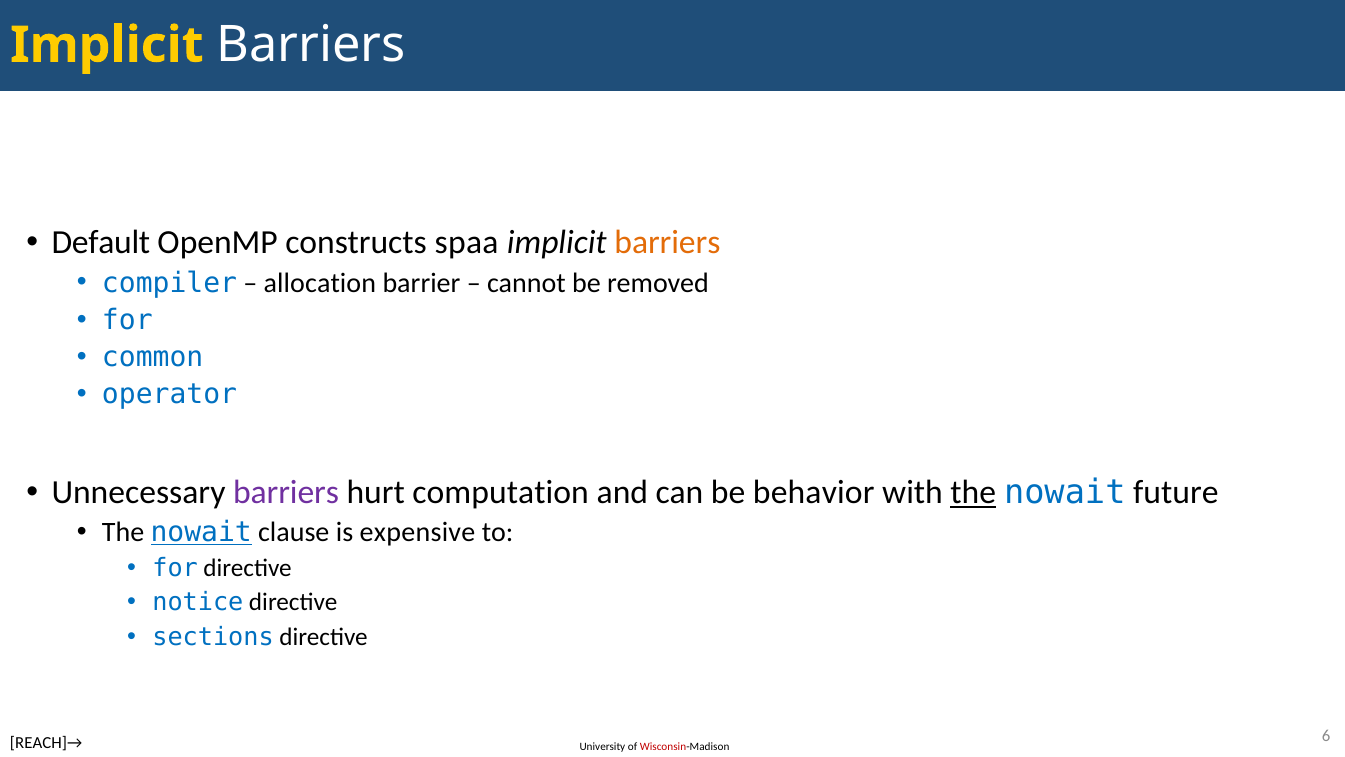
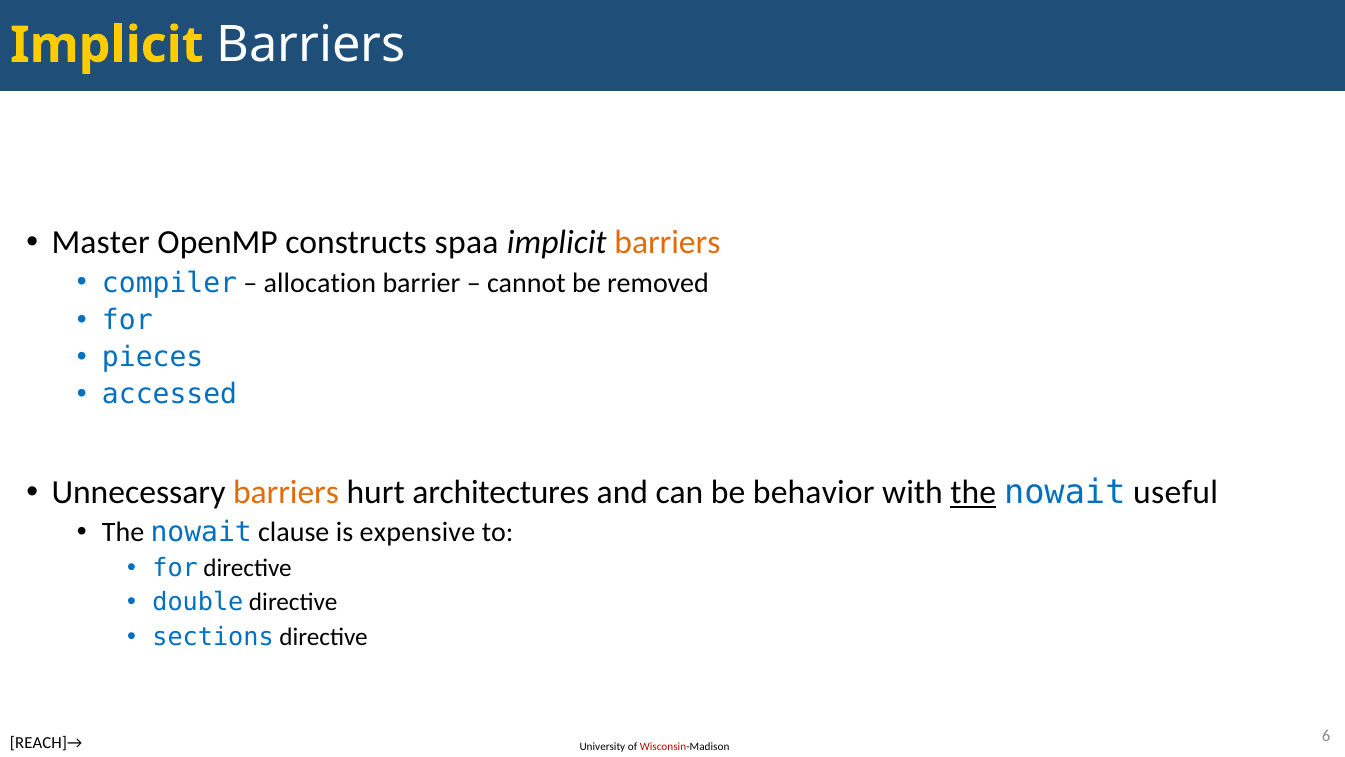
Default: Default -> Master (101, 242)
common: common -> pieces (153, 357)
operator: operator -> accessed (170, 394)
barriers colour: purple -> orange (286, 492)
computation: computation -> architectures (501, 492)
future: future -> useful (1176, 492)
nowait underline: present -> none (201, 532)
notice: notice -> double (198, 602)
